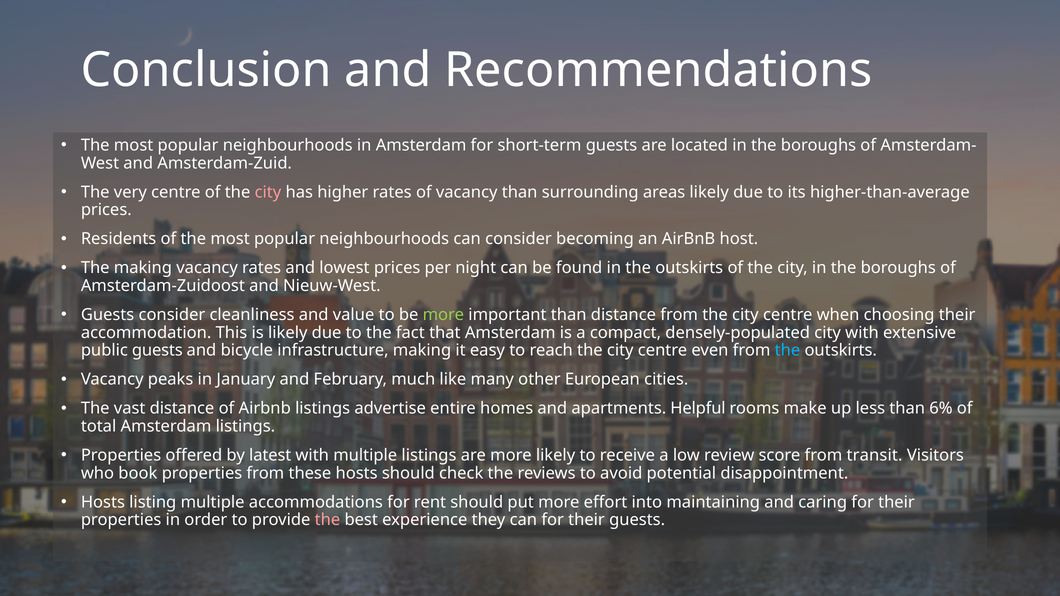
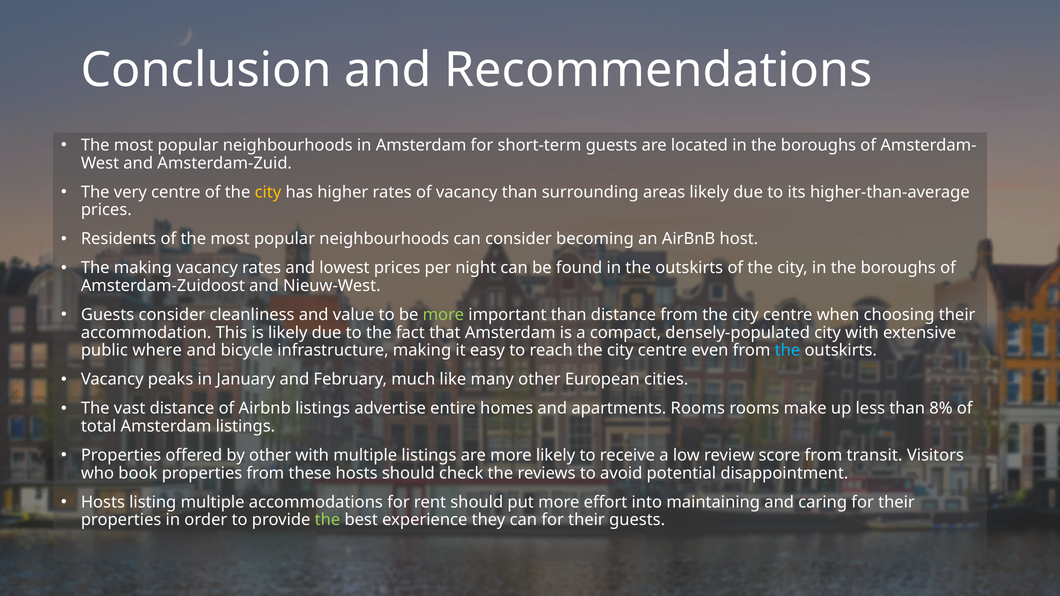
city colour: pink -> yellow (268, 192)
public guests: guests -> where (157, 351)
apartments Helpful: Helpful -> Rooms (698, 409)
6%: 6% -> 8% (941, 409)
by latest: latest -> other (270, 455)
the colour: pink -> light green (327, 520)
